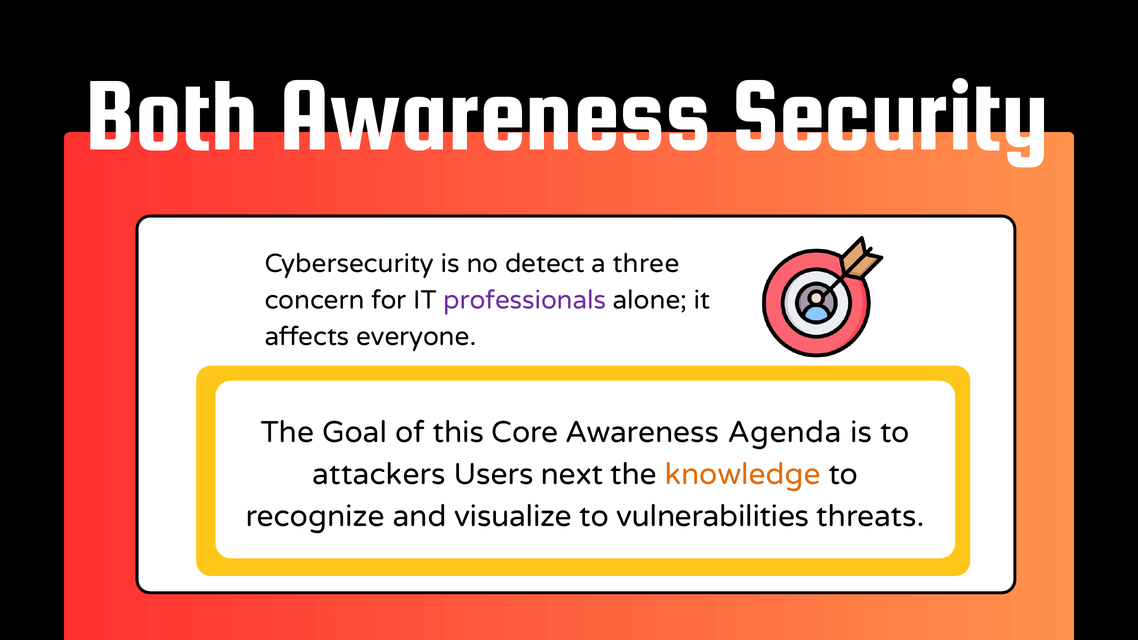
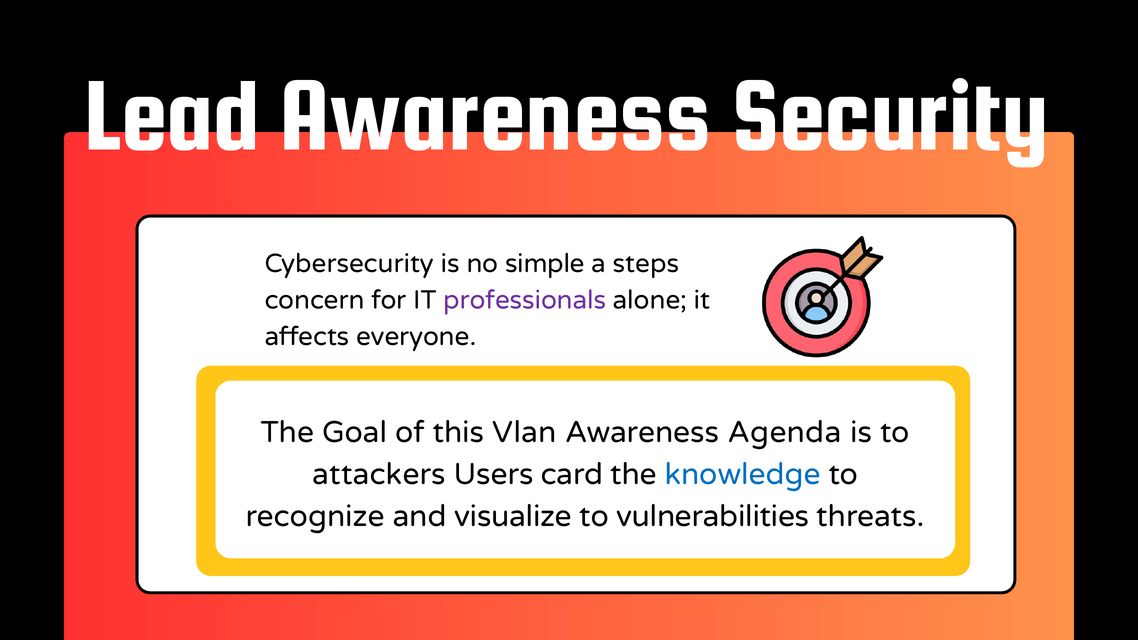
Both: Both -> Lead (172, 115)
detect: detect -> simple (545, 264)
three: three -> steps (646, 264)
Core: Core -> Vlan (525, 432)
next: next -> card (572, 474)
knowledge colour: orange -> blue (743, 474)
